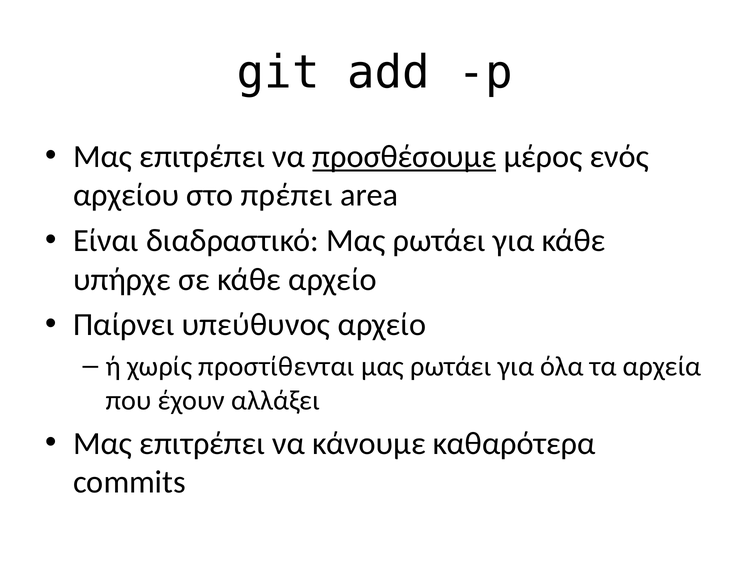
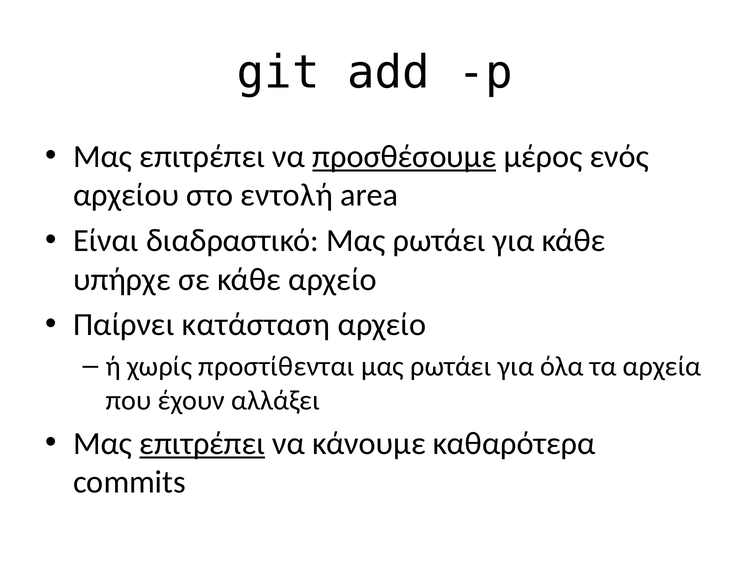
πρέπει: πρέπει -> εντολή (287, 195)
υπεύθυνος: υπεύθυνος -> κατάσταση (256, 325)
επιτρέπει underline: none -> present (202, 444)
